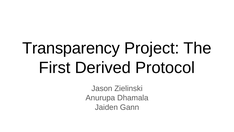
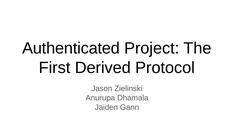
Transparency: Transparency -> Authenticated (71, 48)
